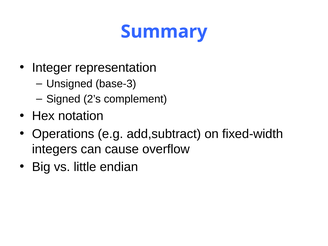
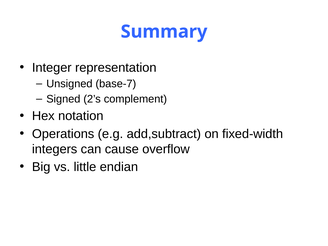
base-3: base-3 -> base-7 (116, 84)
